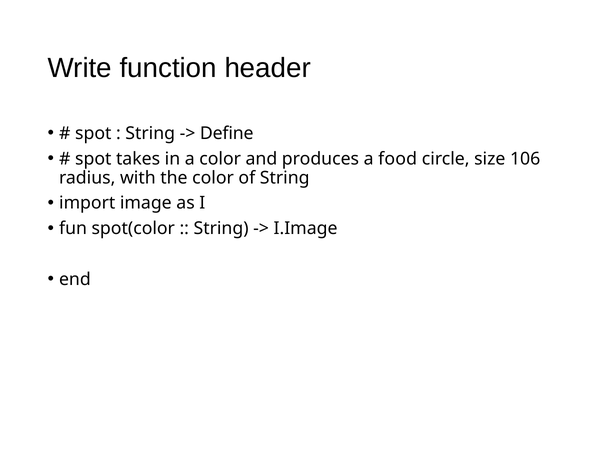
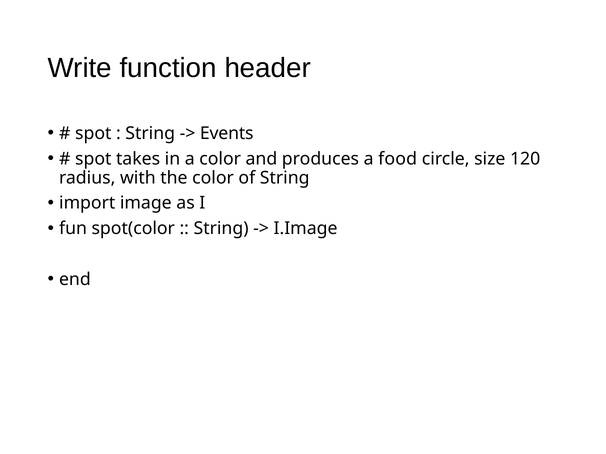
Define: Define -> Events (227, 133)
106: 106 -> 120 (525, 159)
